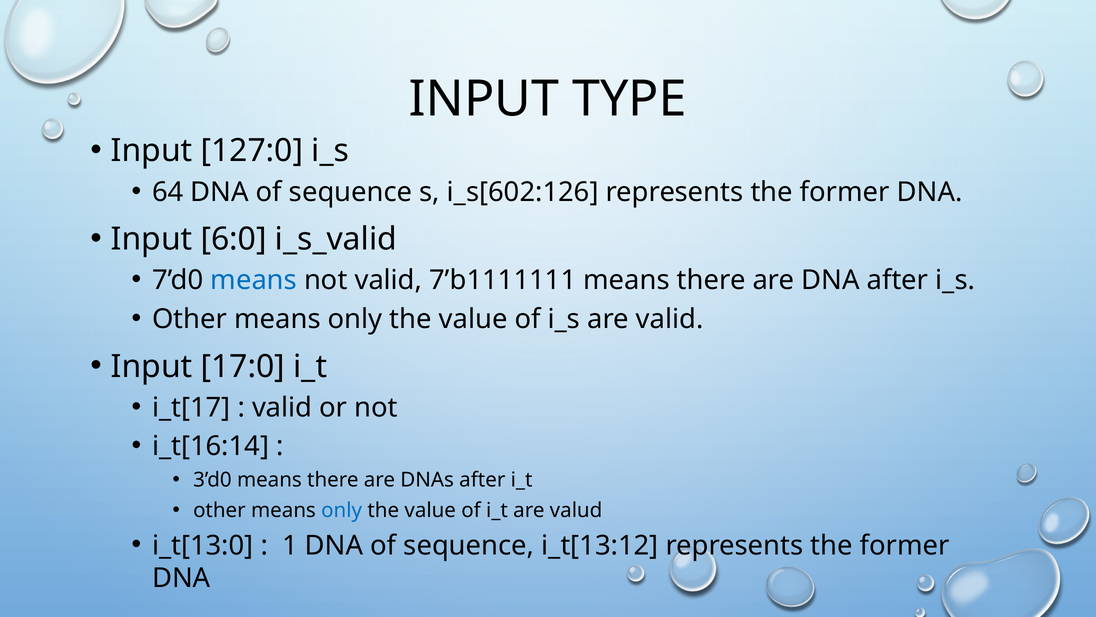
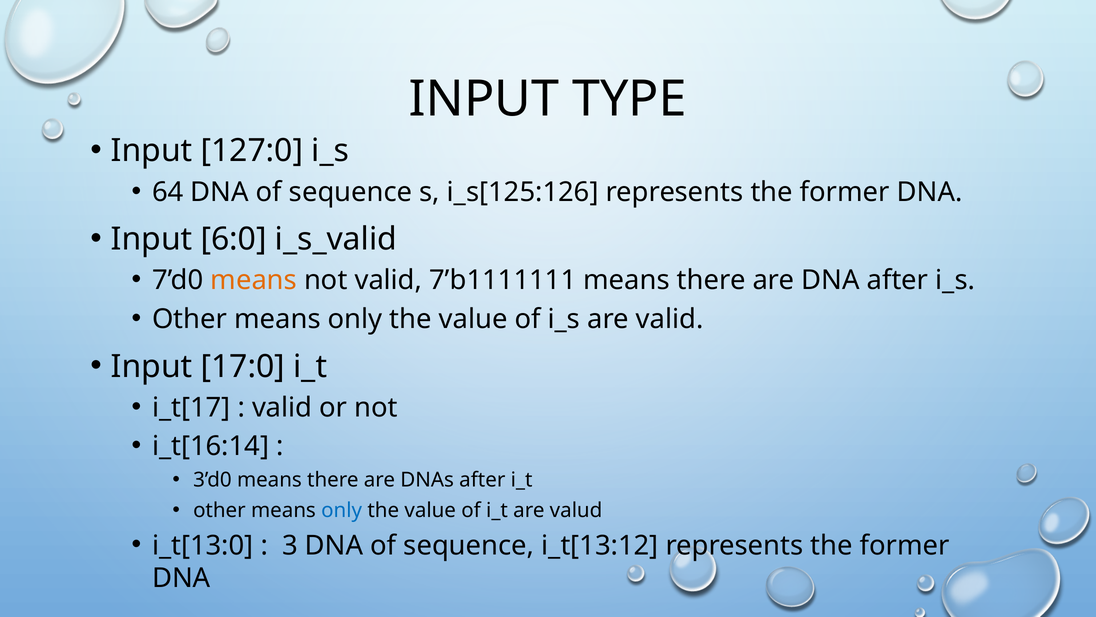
i_s[602:126: i_s[602:126 -> i_s[125:126 (523, 192)
means colour: blue -> orange (254, 280)
1: 1 -> 3 (290, 545)
